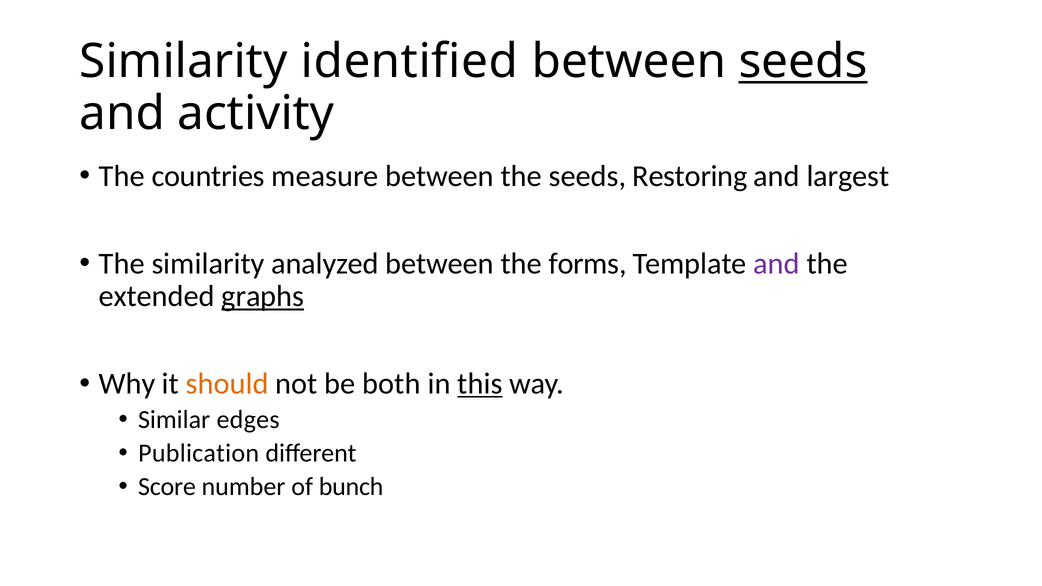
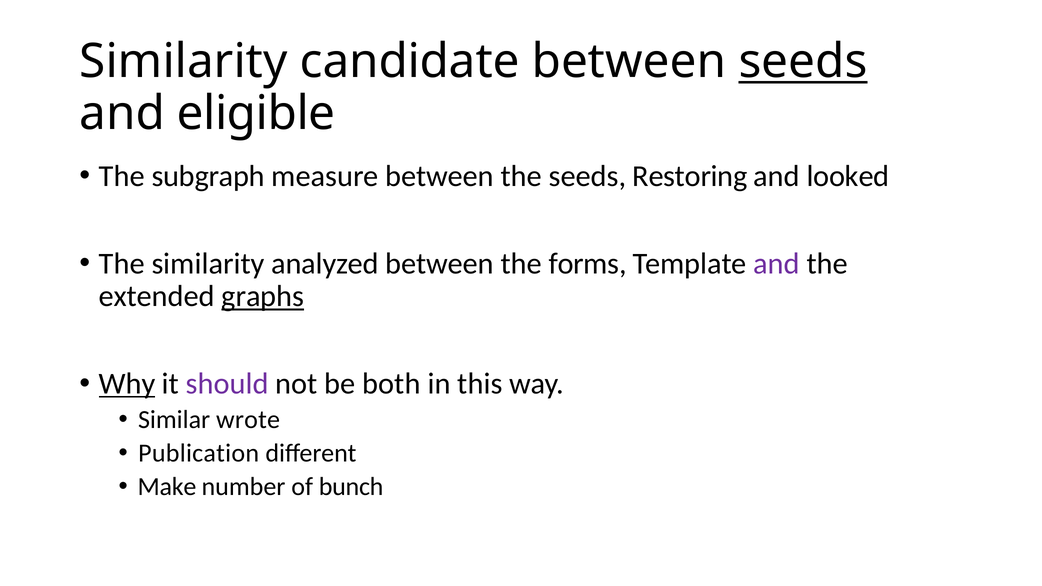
identified: identified -> candidate (410, 62)
activity: activity -> eligible (256, 113)
countries: countries -> subgraph (208, 176)
largest: largest -> looked (848, 176)
Why underline: none -> present (127, 384)
should colour: orange -> purple (227, 384)
this underline: present -> none (480, 384)
edges: edges -> wrote (248, 420)
Score: Score -> Make (167, 487)
